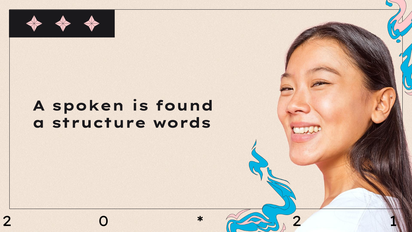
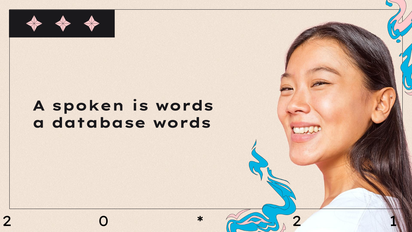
is found: found -> words (184, 106)
structure: structure -> database (99, 123)
